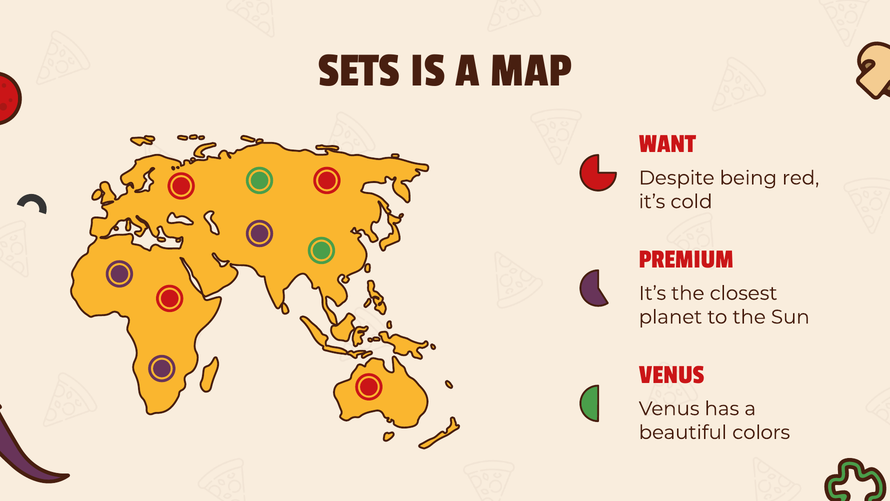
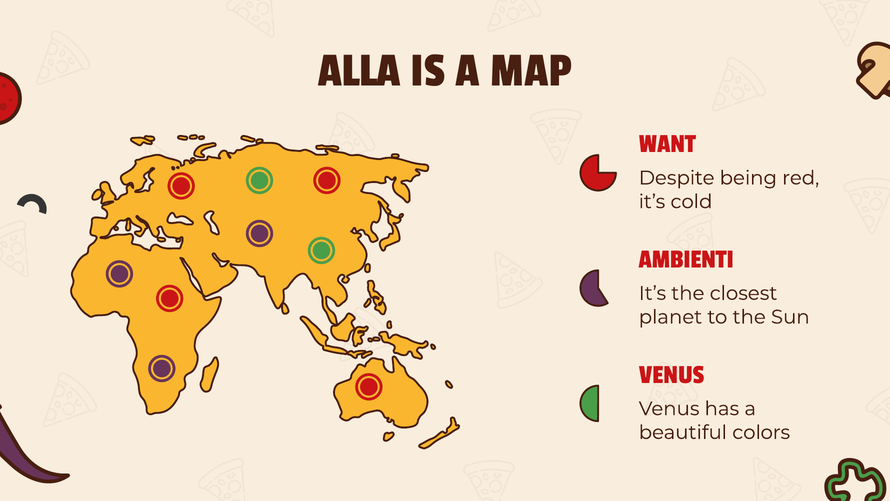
SETS: SETS -> ALLA (359, 69)
PREMIUM: PREMIUM -> AMBIENTI (686, 259)
